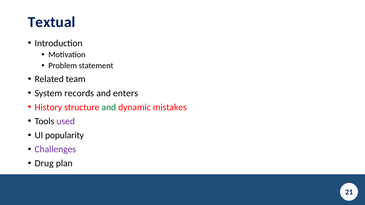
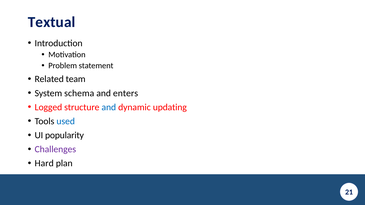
records: records -> schema (79, 93)
History: History -> Logged (48, 107)
and colour: green -> blue (109, 107)
mistakes: mistakes -> updating (170, 107)
used colour: purple -> blue (66, 121)
Drug: Drug -> Hard (44, 164)
